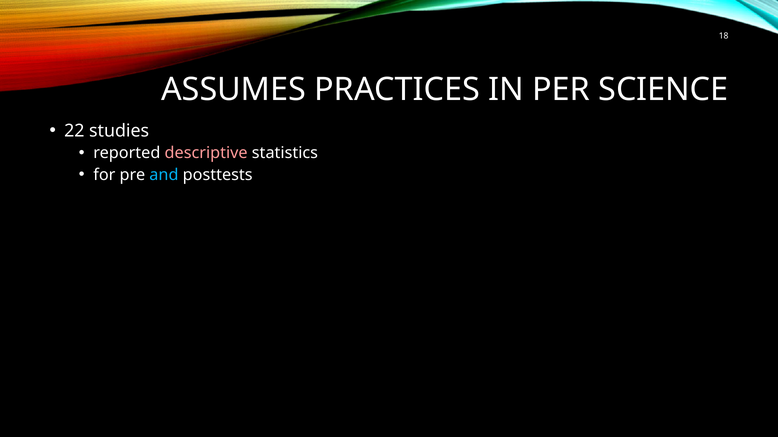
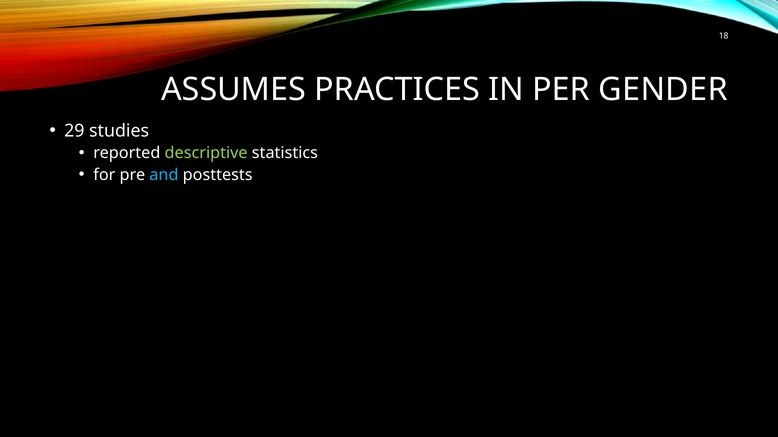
SCIENCE: SCIENCE -> GENDER (663, 90)
22: 22 -> 29 (74, 131)
descriptive colour: pink -> light green (206, 153)
